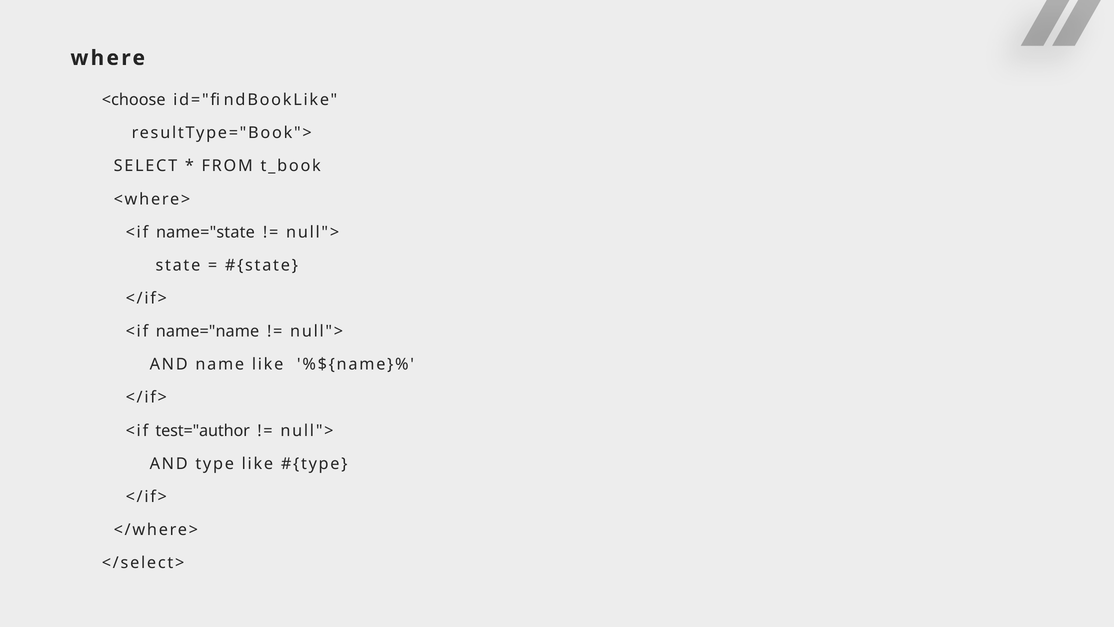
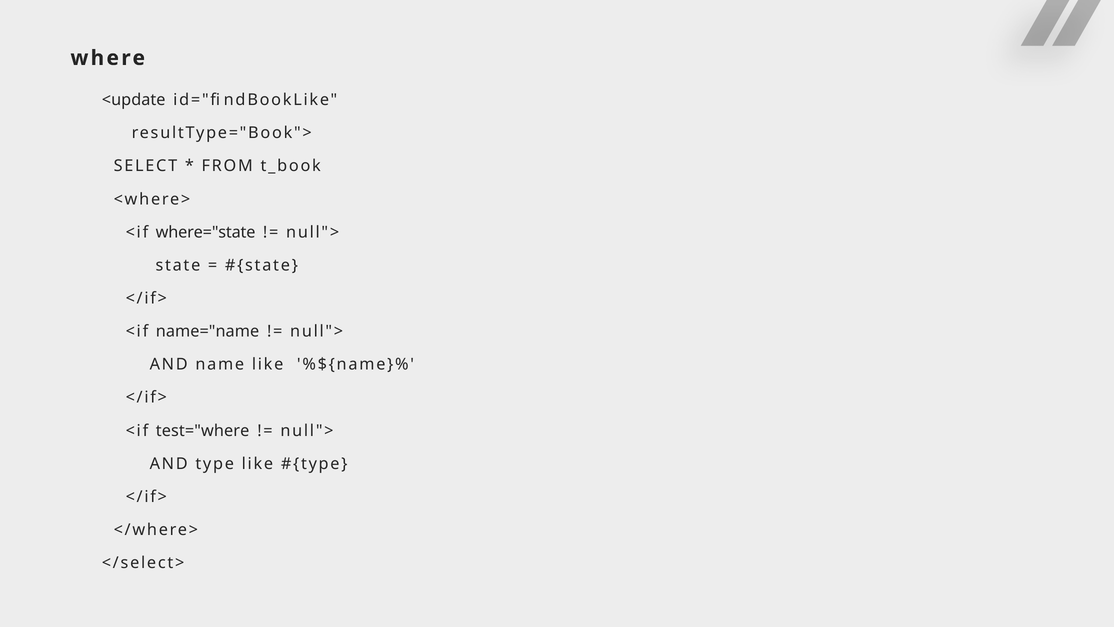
<choose: <choose -> <update (134, 100)
name="state: name="state -> where="state (206, 232)
test="author: test="author -> test="where (203, 430)
